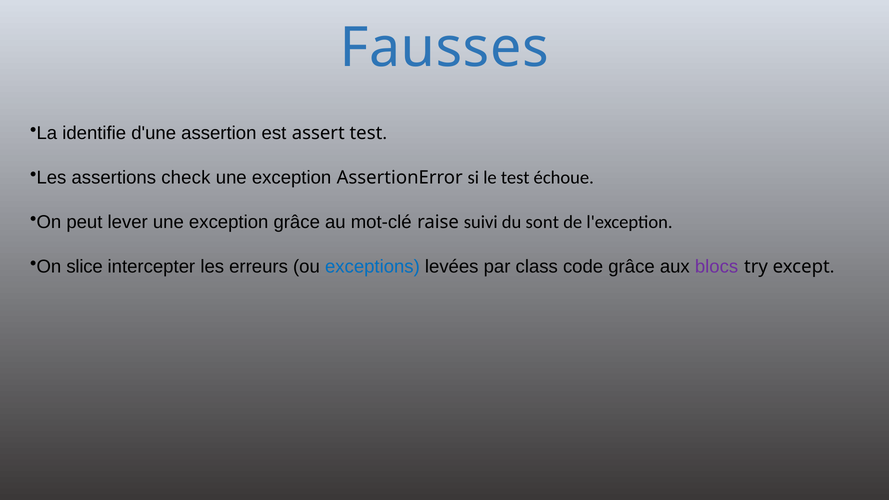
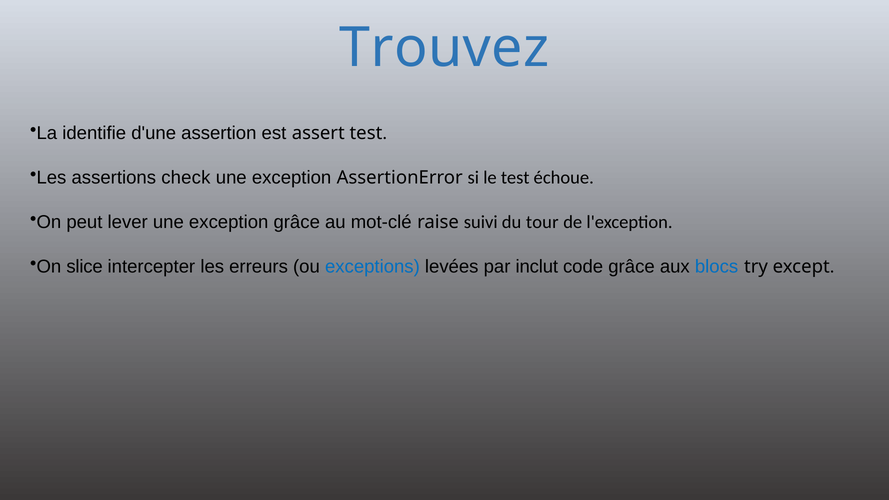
Fausses: Fausses -> Trouvez (444, 48)
sont: sont -> tour (542, 222)
class: class -> inclut (537, 267)
blocs colour: purple -> blue (717, 267)
